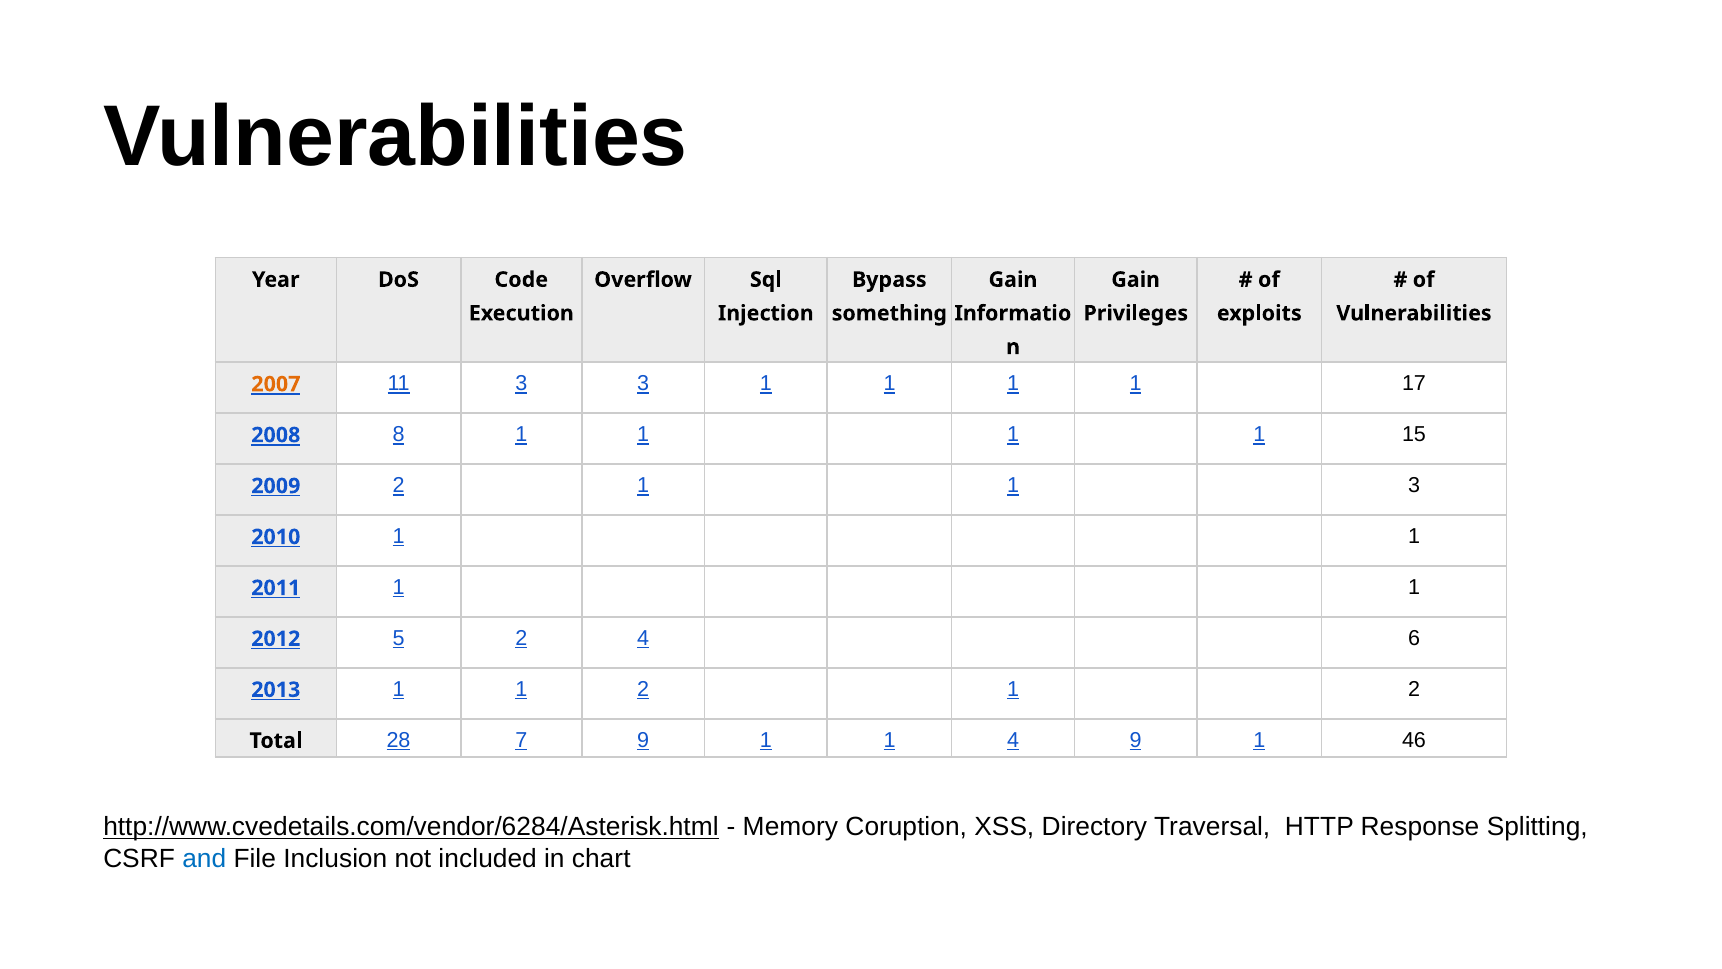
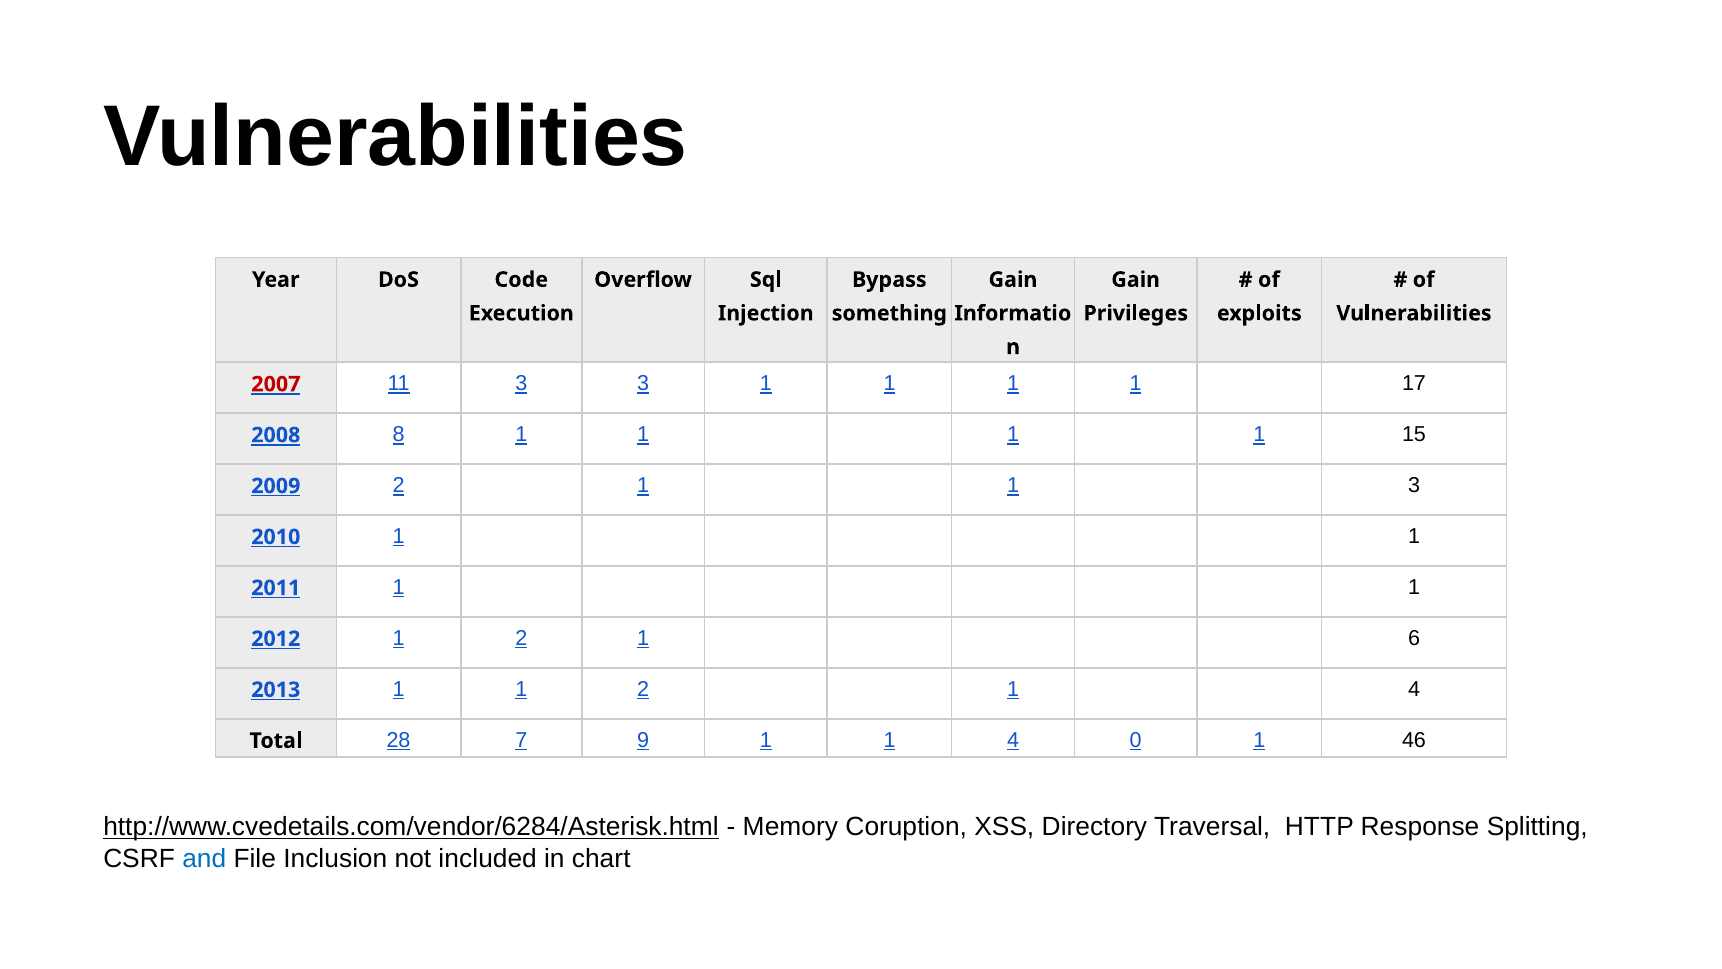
2007 colour: orange -> red (276, 384)
2012 5: 5 -> 1 (399, 638)
4: 4 -> 1 (643, 638)
2 1 2: 2 -> 4 (1414, 689)
4 9: 9 -> 0 (1136, 740)
